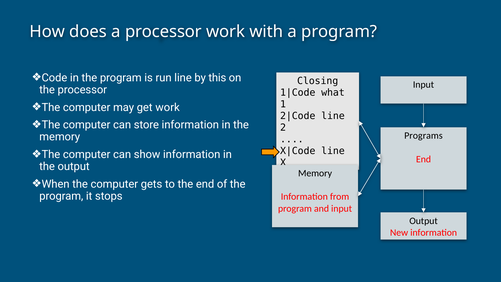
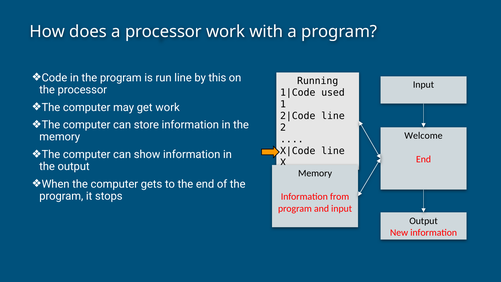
Closing: Closing -> Running (318, 81)
what: what -> used (333, 92)
Programs: Programs -> Welcome (423, 136)
